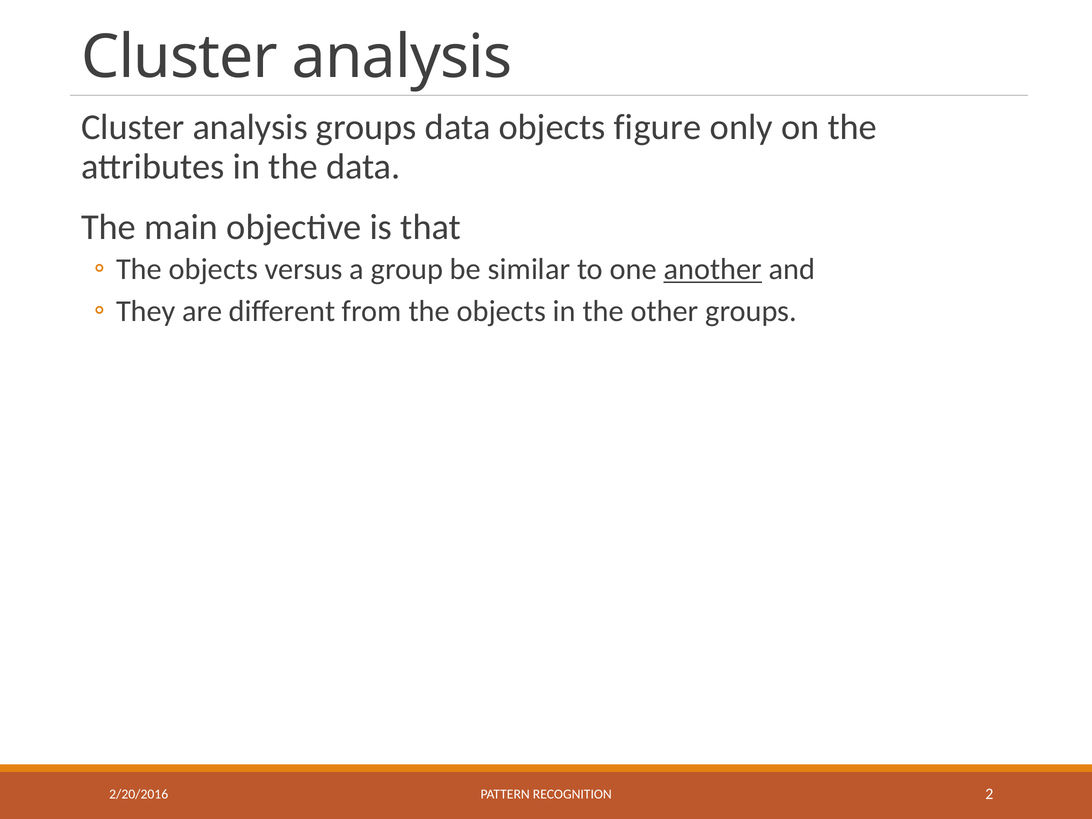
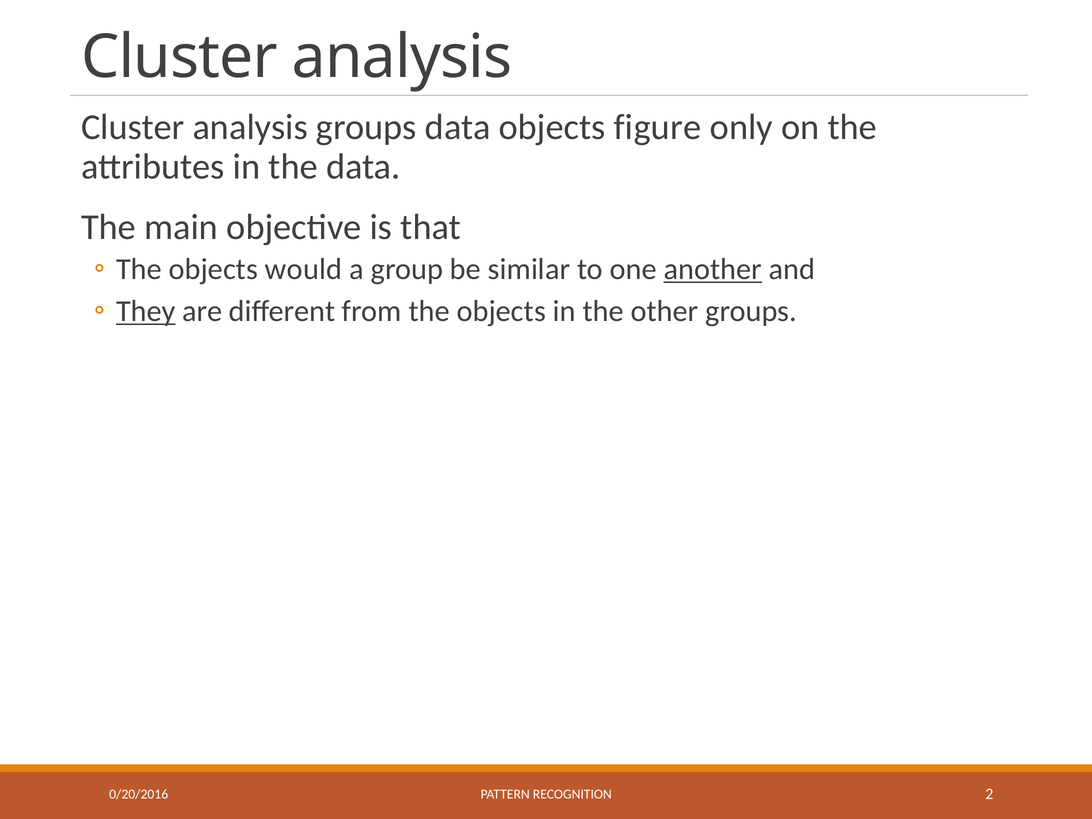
versus: versus -> would (304, 269)
They underline: none -> present (146, 311)
2/20/2016: 2/20/2016 -> 0/20/2016 (139, 794)
